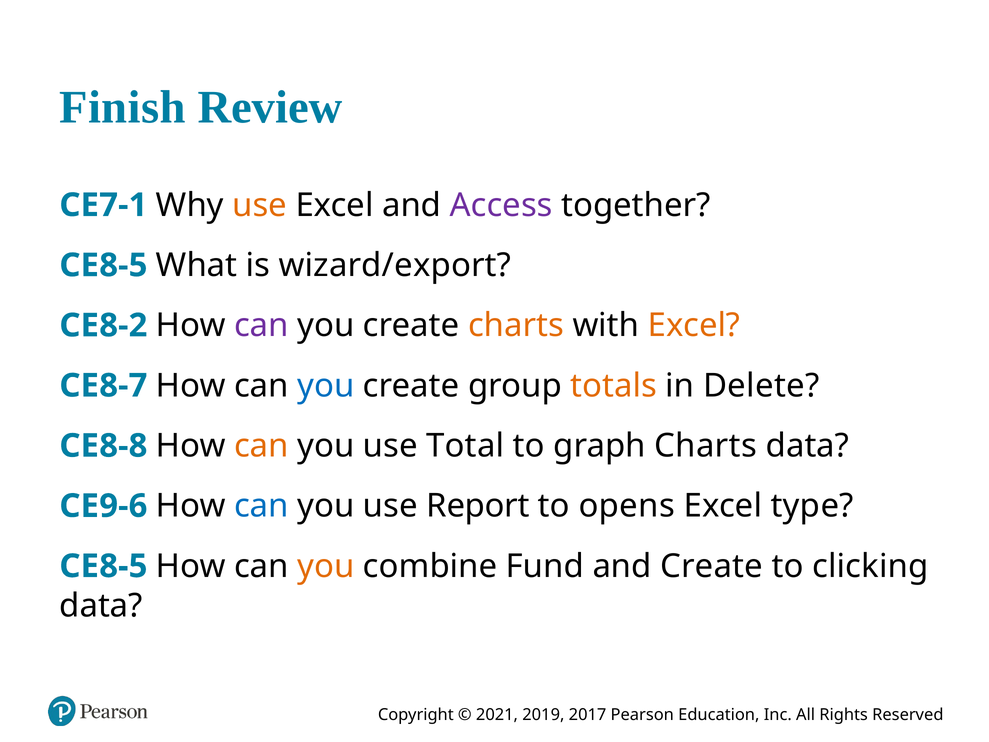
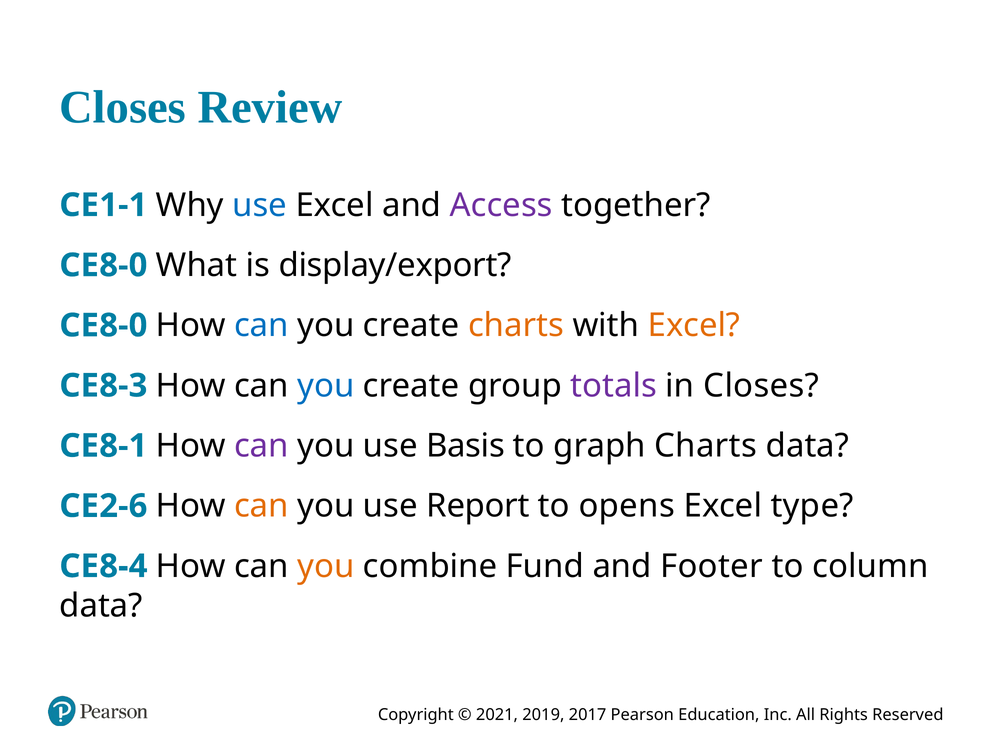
Finish: Finish -> Closes (123, 107)
7-1: 7-1 -> 1-1 (123, 205)
use colour: orange -> blue (260, 205)
8-5: 8-5 -> 8-0 (123, 265)
wizard/export: wizard/export -> display/export (395, 265)
8-2: 8-2 -> 8-0 (123, 325)
can colour: purple -> blue (261, 325)
8-7: 8-7 -> 8-3 (123, 386)
totals colour: orange -> purple (614, 386)
in Delete: Delete -> Closes (761, 386)
8-8: 8-8 -> 8-1 (123, 446)
can colour: orange -> purple (261, 446)
Total: Total -> Basis (466, 446)
9-6: 9-6 -> 2-6 (123, 506)
can colour: blue -> orange (261, 506)
8-5: 8-5 -> 8-4 (123, 566)
and Create: Create -> Footer (712, 566)
clicking: clicking -> column (870, 566)
